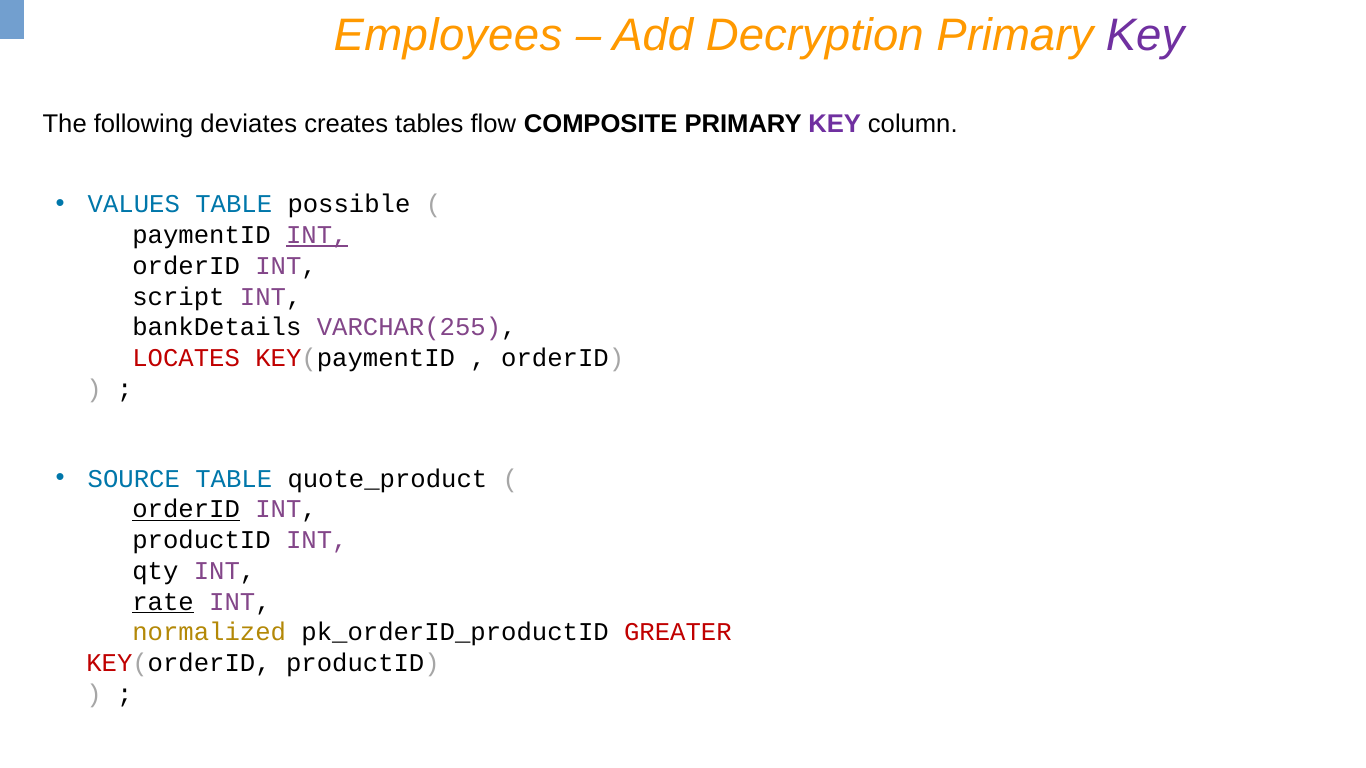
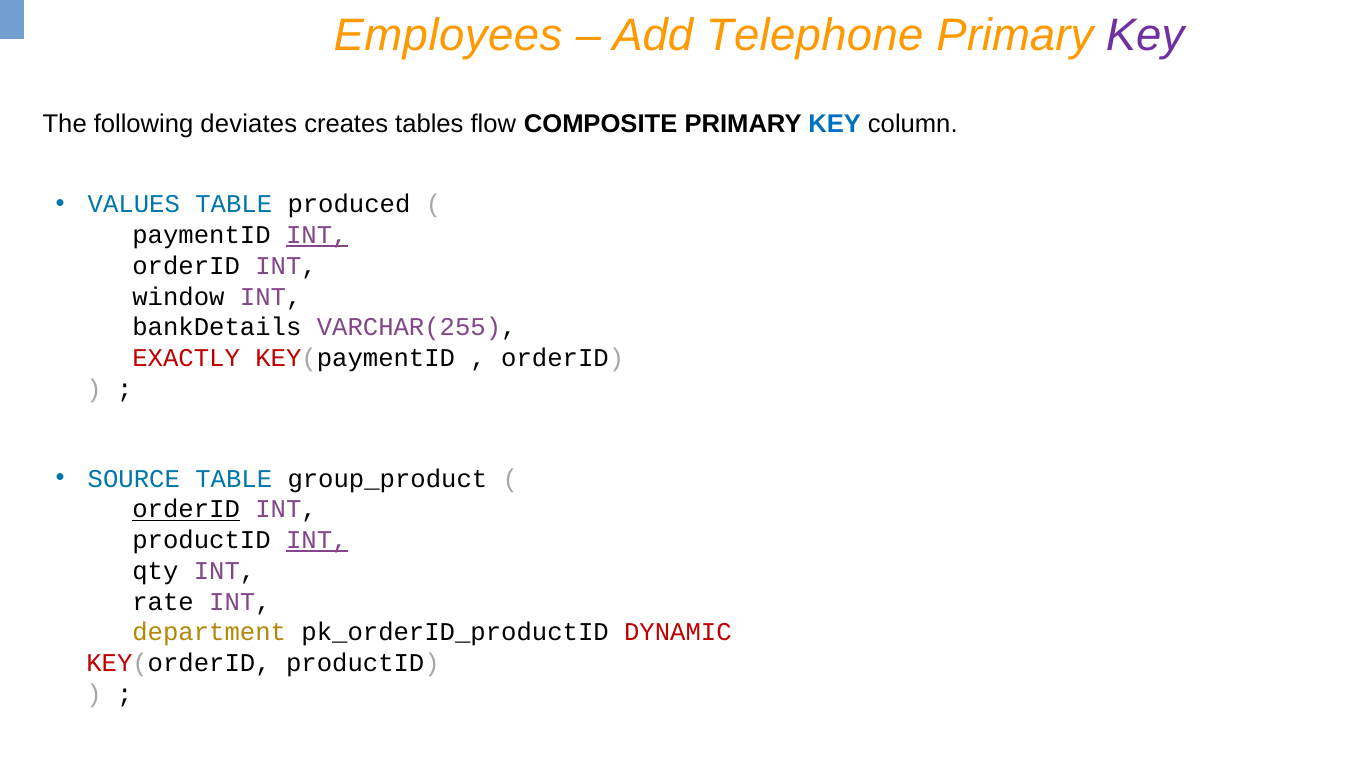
Decryption: Decryption -> Telephone (815, 36)
KEY colour: purple -> blue (835, 124)
possible: possible -> produced (349, 205)
script: script -> window (178, 297)
LOCATES: LOCATES -> EXACTLY (186, 358)
quote_product: quote_product -> group_product (387, 479)
INT underline: none -> present (317, 540)
rate underline: present -> none (163, 602)
normalized: normalized -> department (209, 633)
GREATER: GREATER -> DYNAMIC (678, 633)
